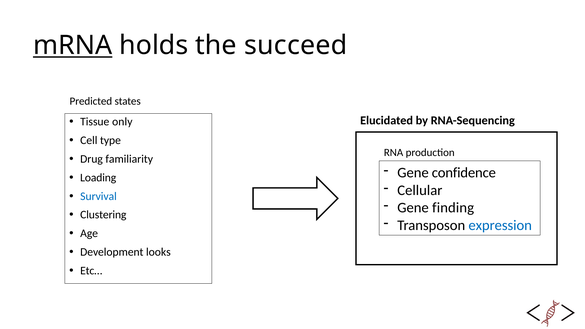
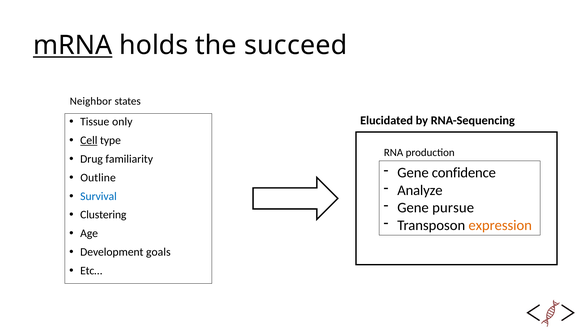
Predicted: Predicted -> Neighbor (91, 101)
Cell underline: none -> present (89, 140)
Loading: Loading -> Outline (98, 178)
Cellular: Cellular -> Analyze (420, 190)
finding: finding -> pursue (453, 208)
expression colour: blue -> orange (500, 225)
looks: looks -> goals (158, 252)
